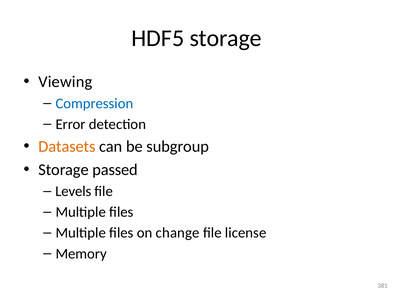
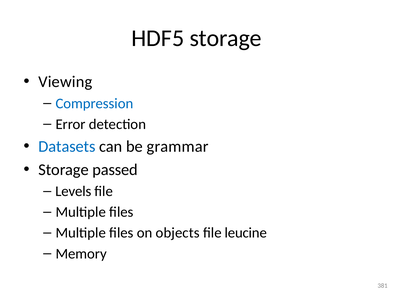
Datasets colour: orange -> blue (67, 146)
subgroup: subgroup -> grammar (178, 146)
change: change -> objects (178, 233)
license: license -> leucine (246, 233)
